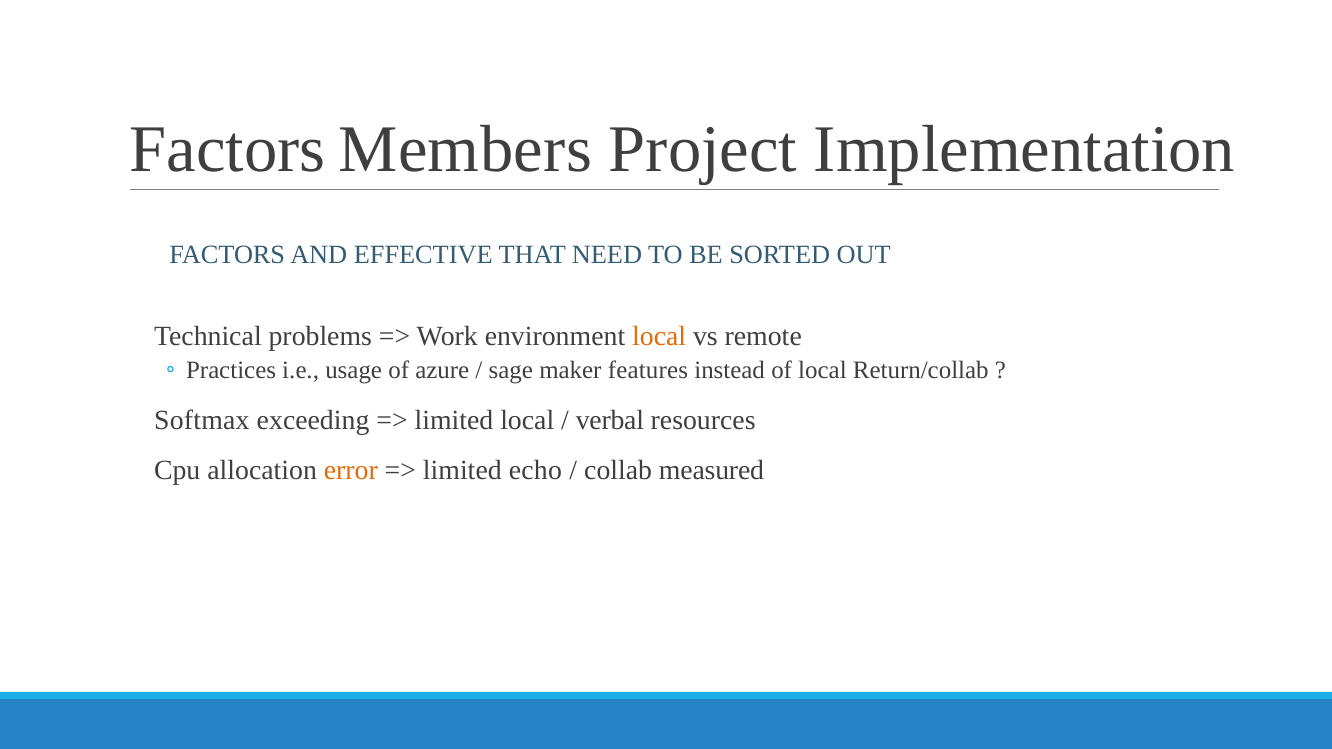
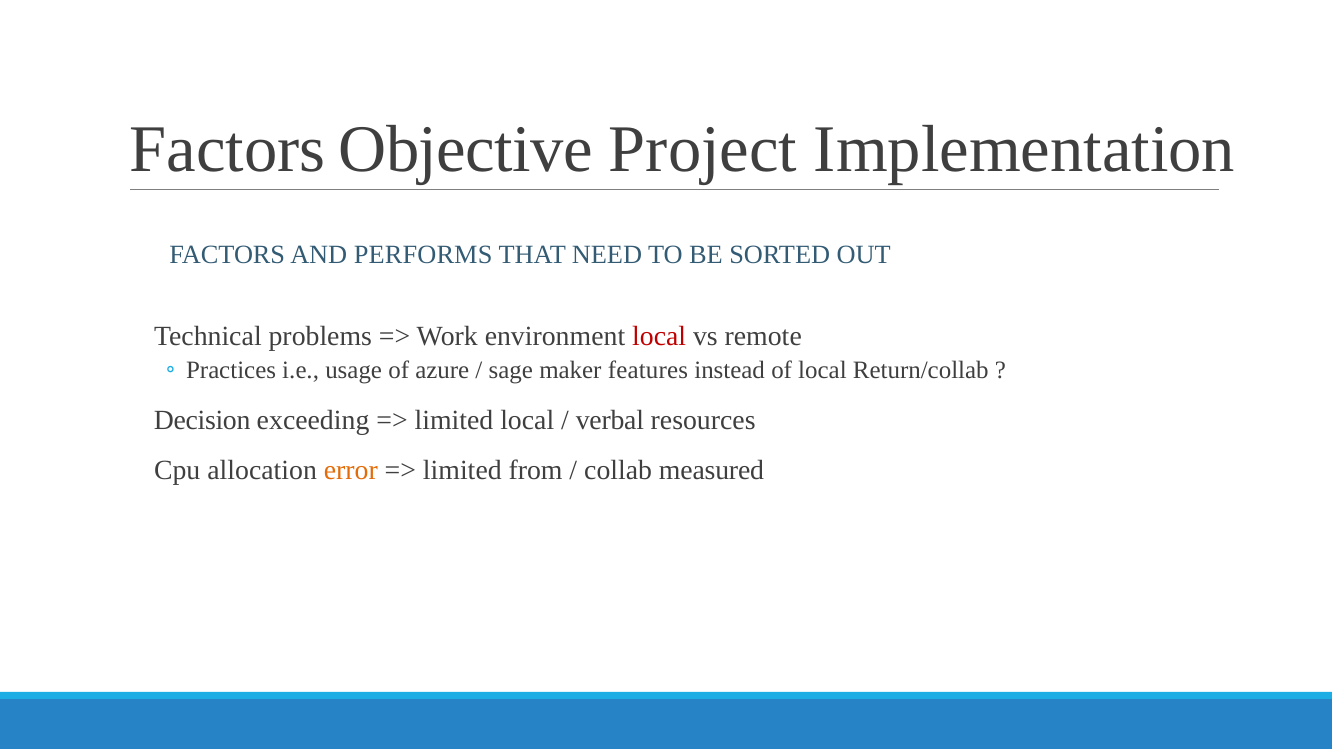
Members: Members -> Objective (466, 149)
EFFECTIVE: EFFECTIVE -> PERFORMS (423, 255)
local colour: orange -> red (659, 336)
Softmax: Softmax -> Decision (202, 421)
echo: echo -> from (536, 470)
